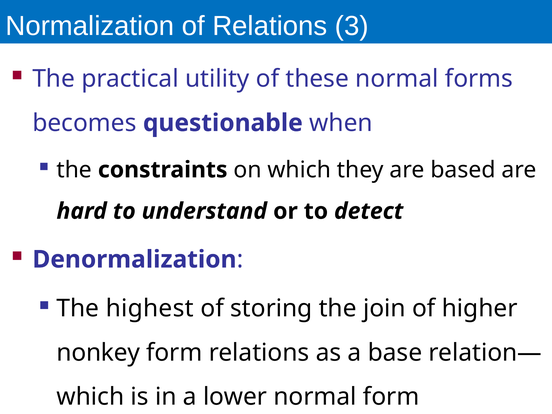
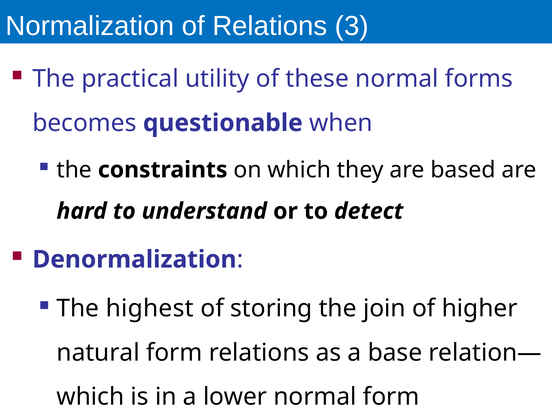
nonkey: nonkey -> natural (98, 353)
